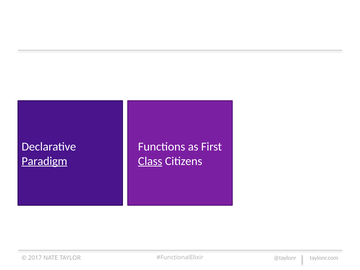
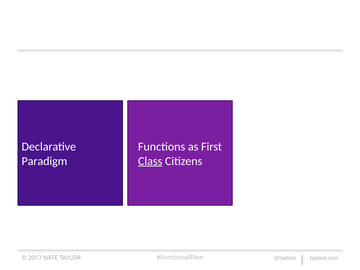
Paradigm underline: present -> none (44, 161)
